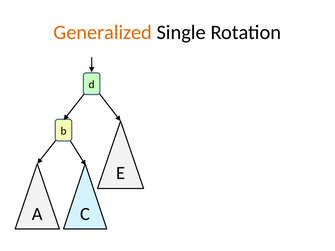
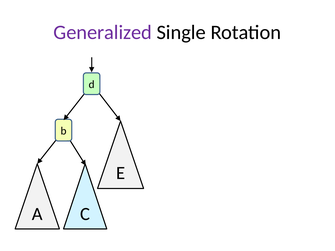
Generalized colour: orange -> purple (103, 32)
